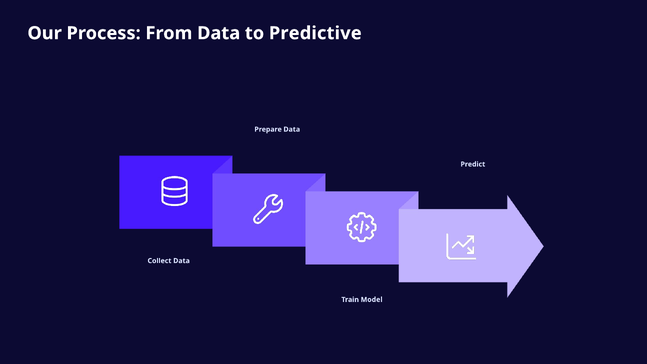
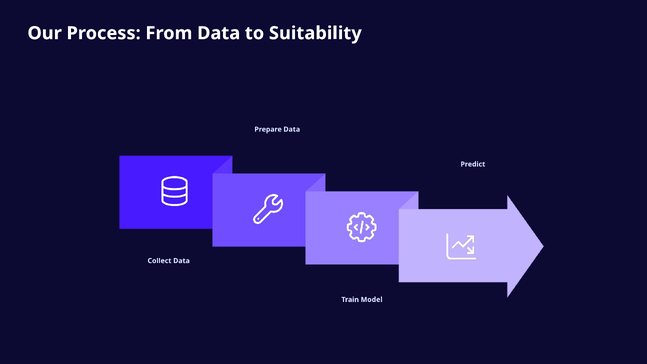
Predictive: Predictive -> Suitability (315, 33)
